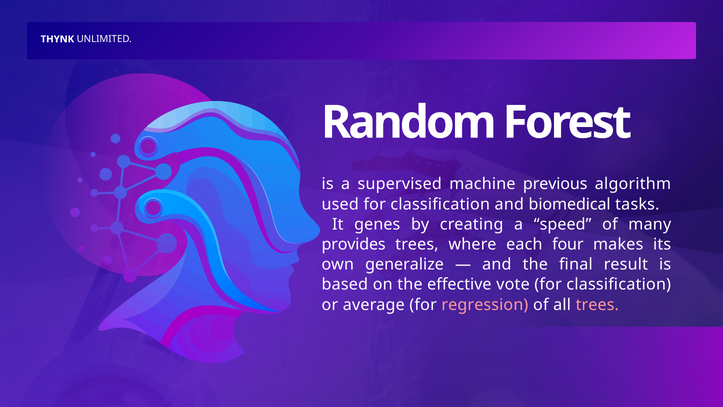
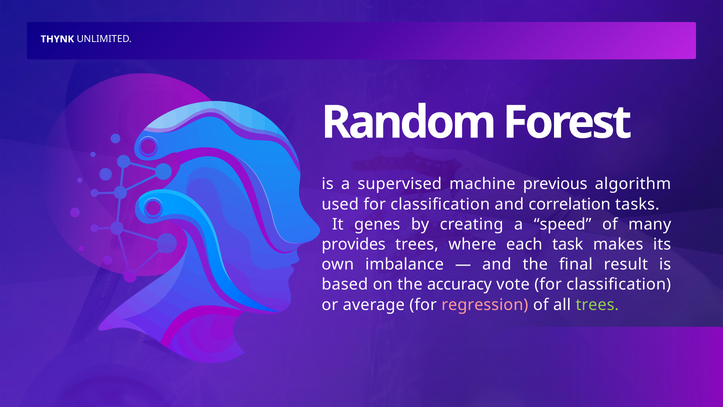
biomedical: biomedical -> correlation (570, 204)
four: four -> task (568, 244)
generalize: generalize -> imbalance (404, 264)
effective: effective -> accuracy (459, 284)
trees colour: pink -> light green (597, 304)
